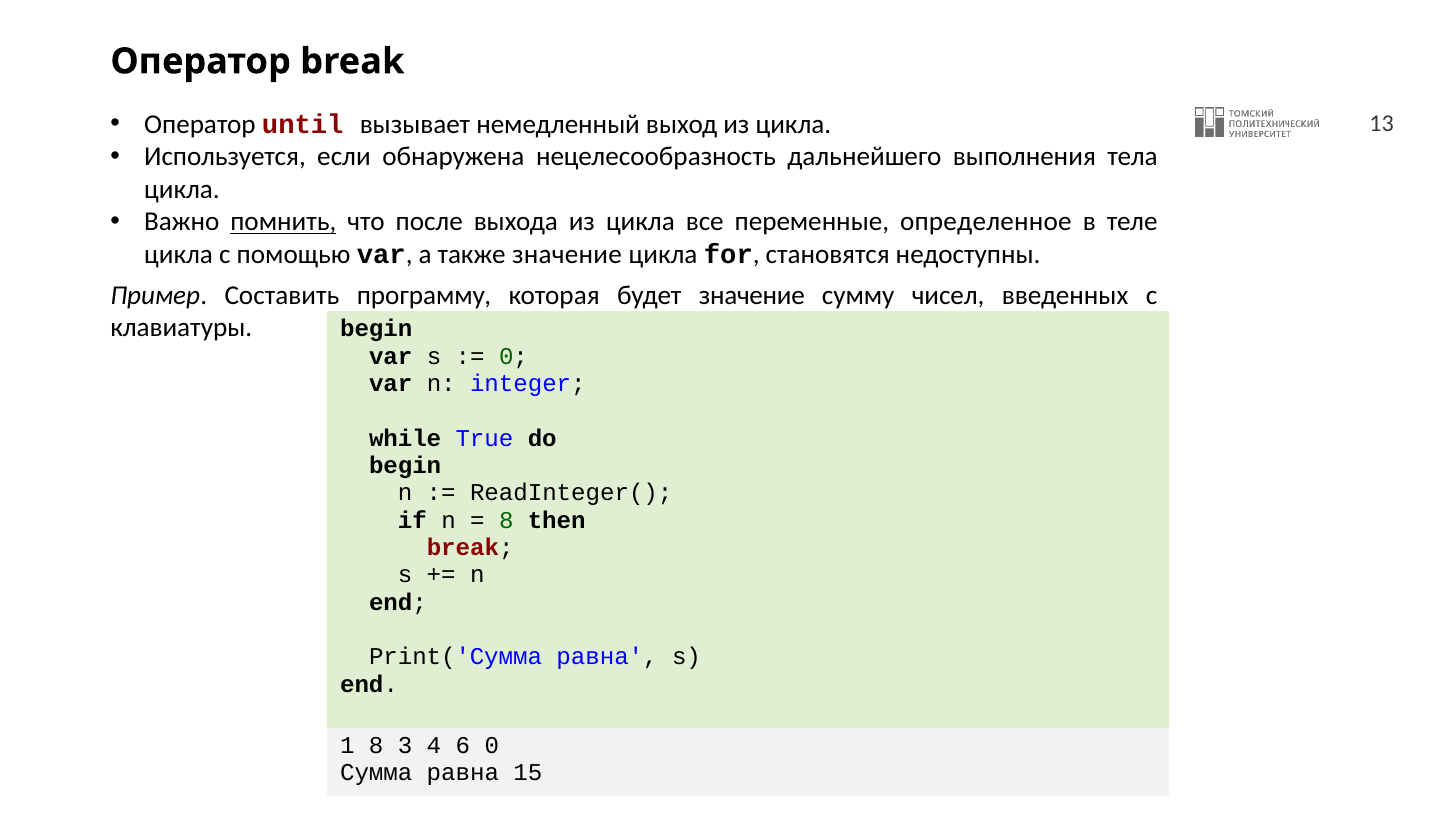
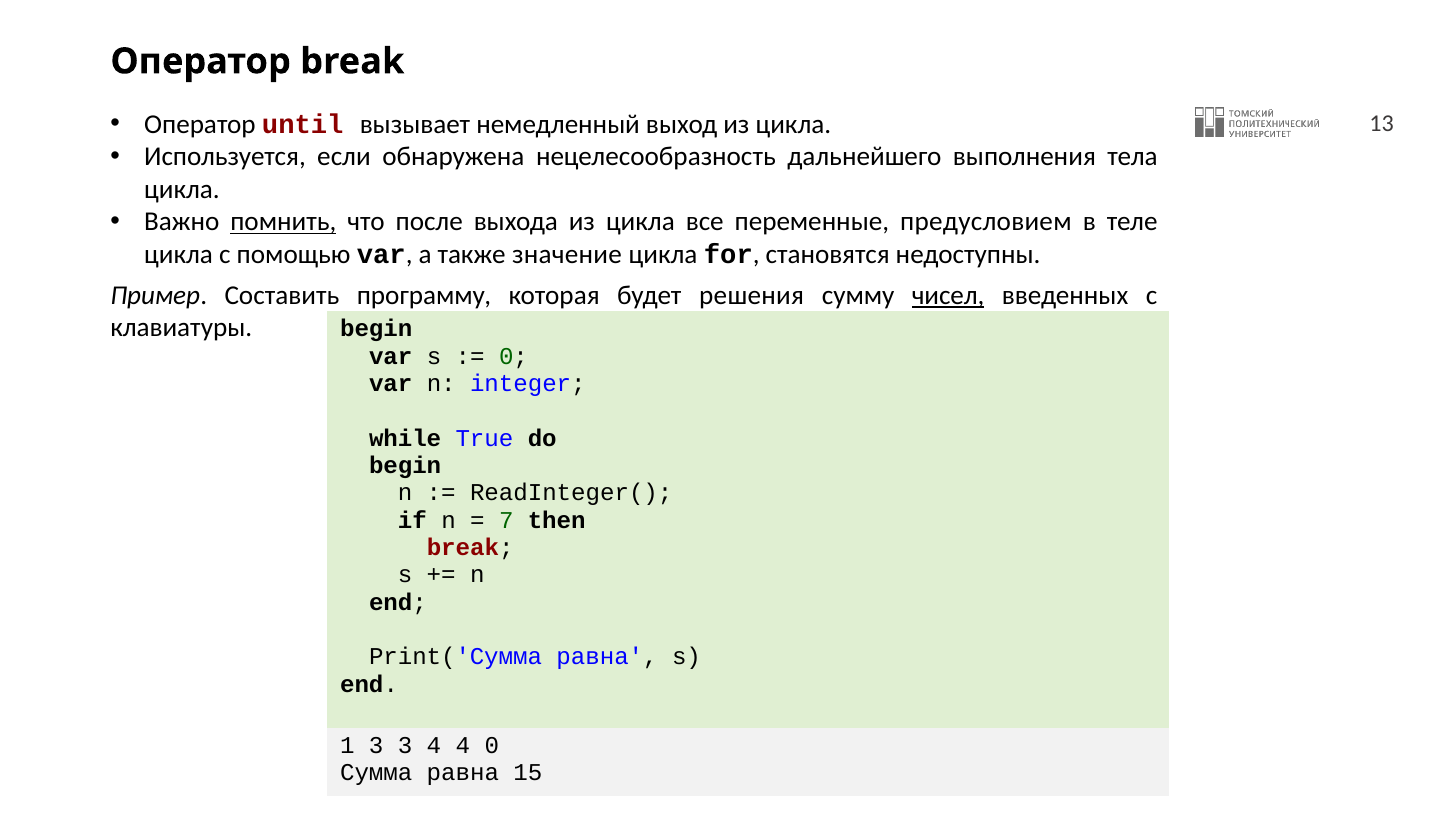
определенное: определенное -> предусловием (986, 222)
будет значение: значение -> решения (752, 295)
чисел underline: none -> present (948, 295)
8: 8 -> 7 (506, 520)
1 8: 8 -> 3 (376, 745)
4 6: 6 -> 4 (463, 745)
